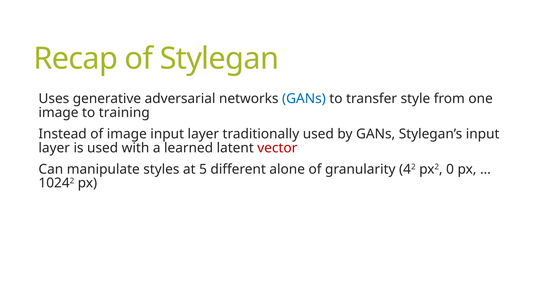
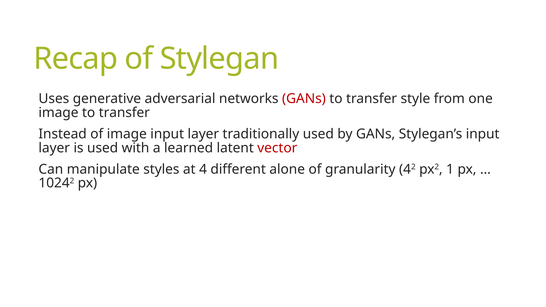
GANs colour: blue -> red (304, 99)
image to training: training -> transfer (124, 113)
5: 5 -> 4 (203, 169)
0: 0 -> 1 (450, 169)
